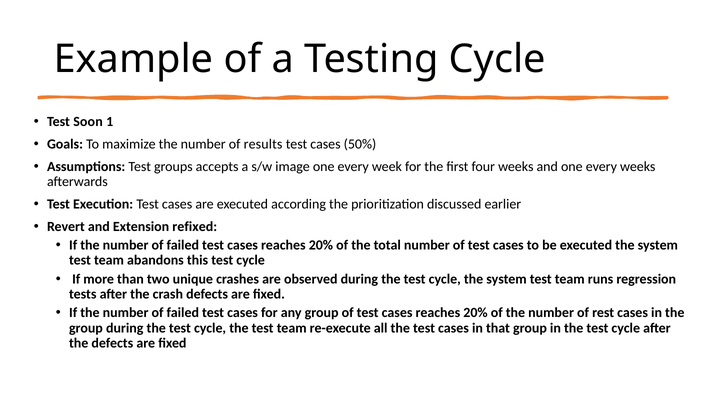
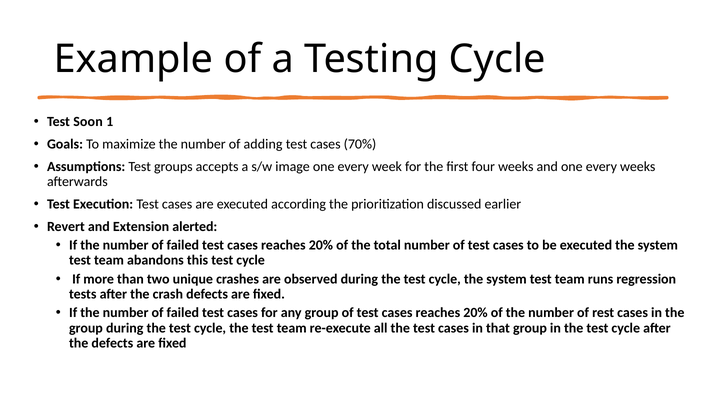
results: results -> adding (263, 144)
50%: 50% -> 70% (360, 144)
refixed: refixed -> alerted (195, 227)
